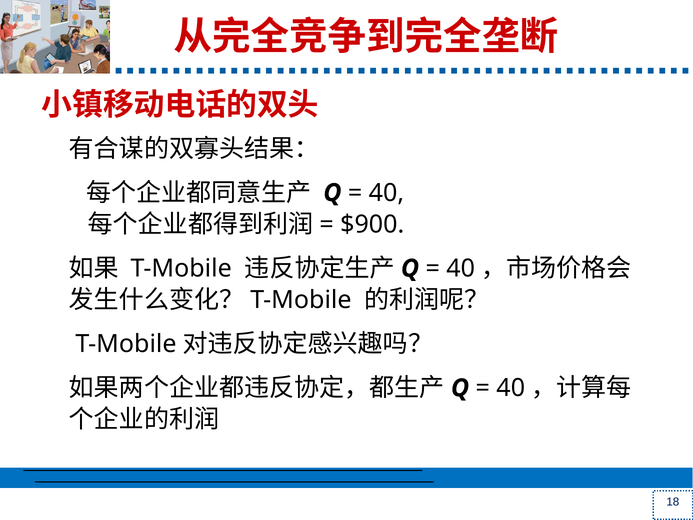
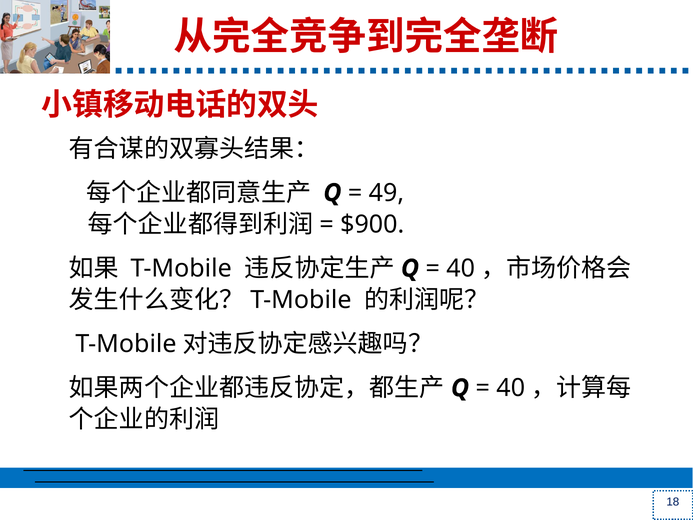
40: 40 -> 49 (386, 193)
